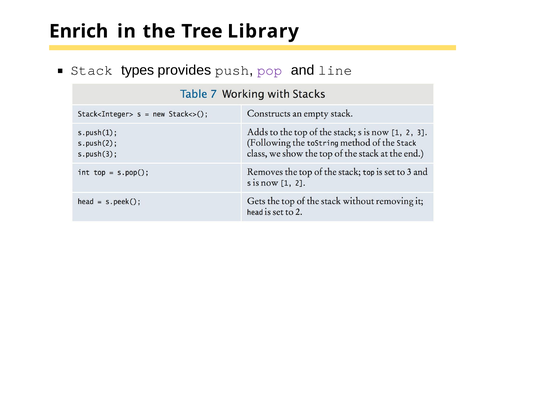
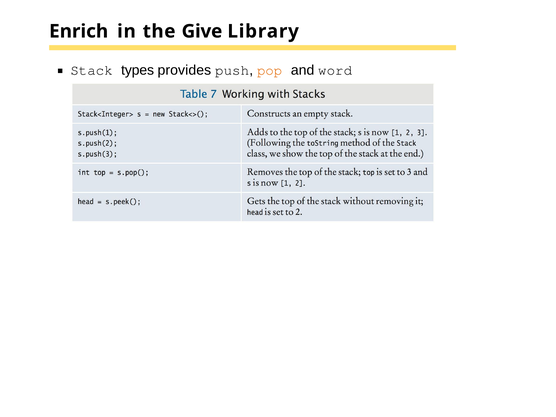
Tree: Tree -> Give (202, 31)
pop colour: purple -> orange (270, 70)
line: line -> word (335, 70)
